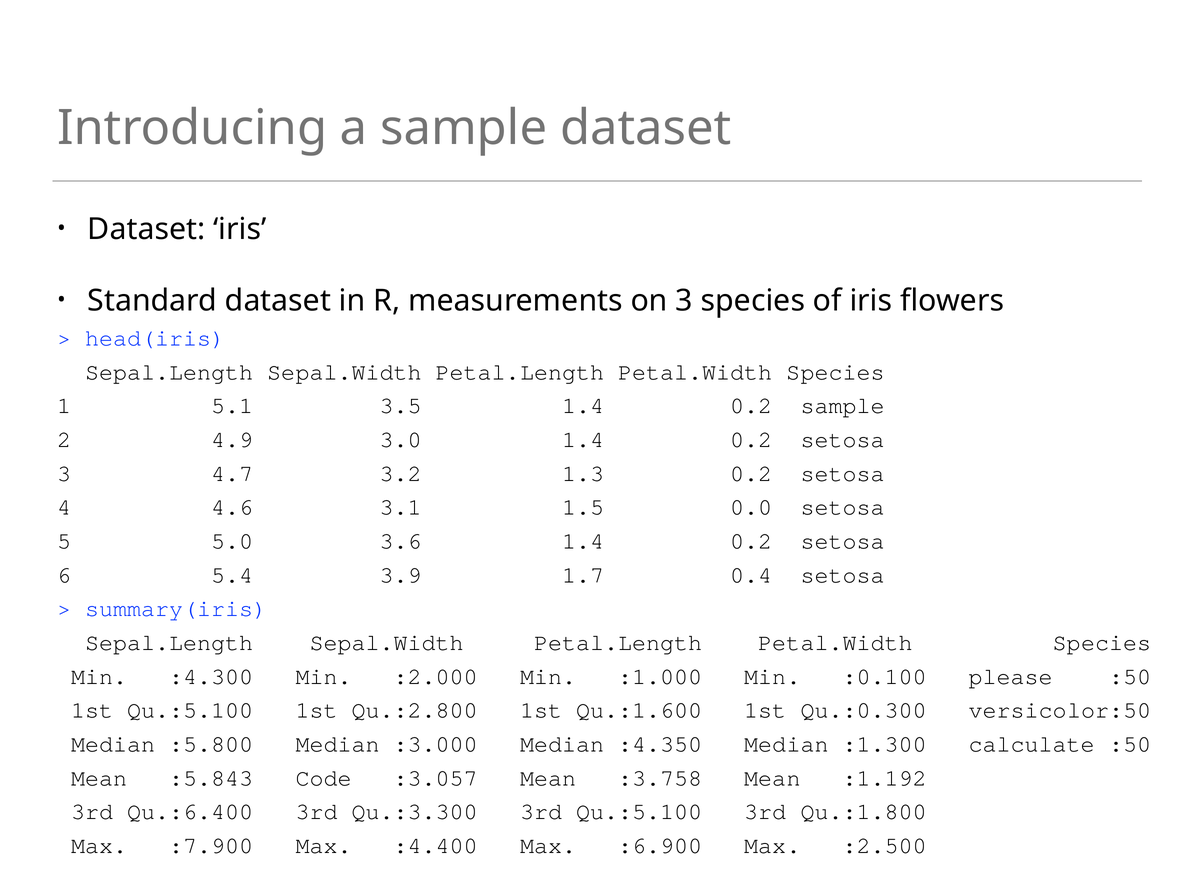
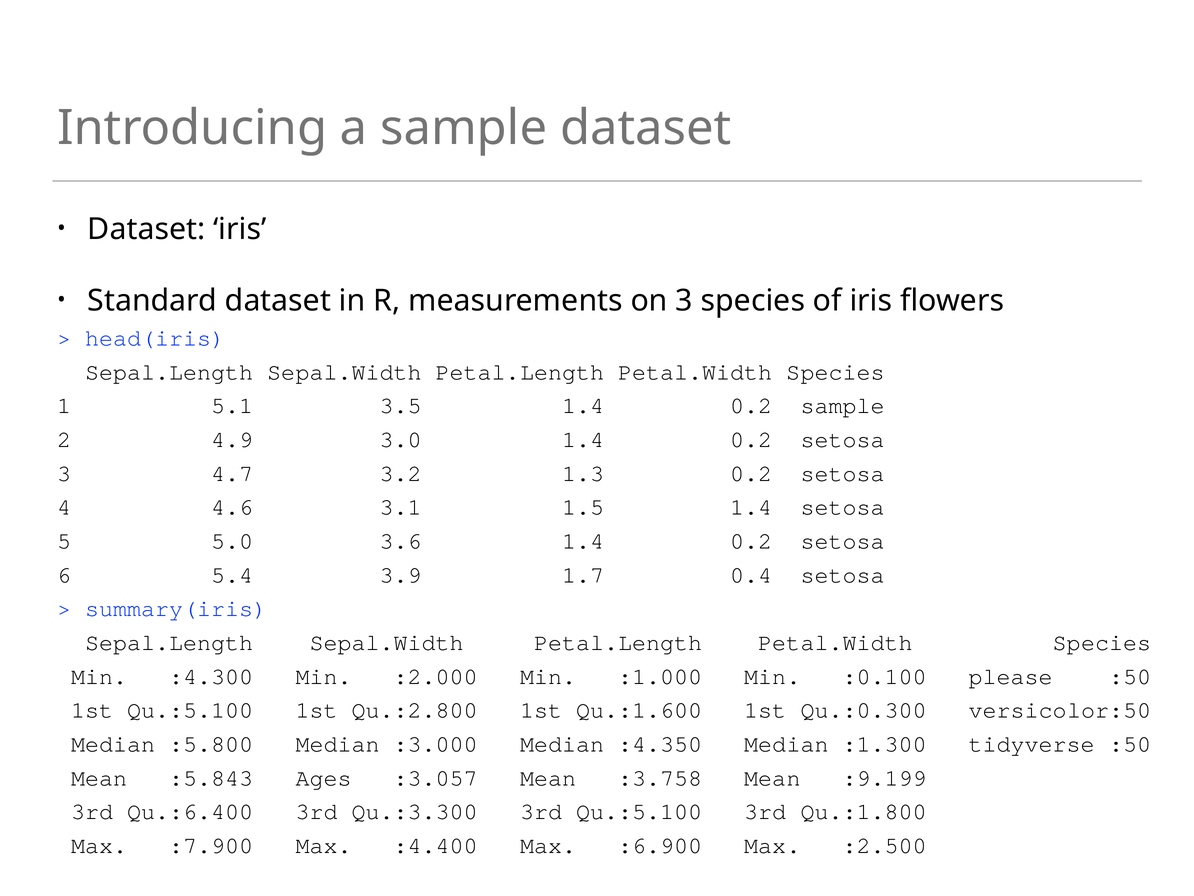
1.5 0.0: 0.0 -> 1.4 (751, 507)
calculate: calculate -> tidyverse (1032, 744)
Code: Code -> Ages (324, 777)
:1.192: :1.192 -> :9.199 (885, 777)
